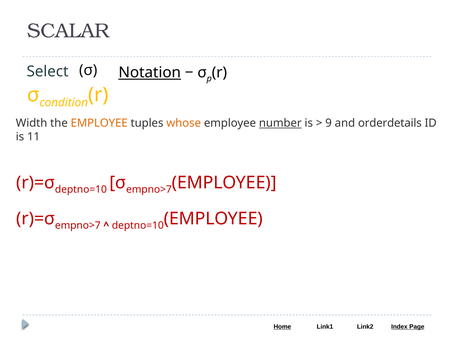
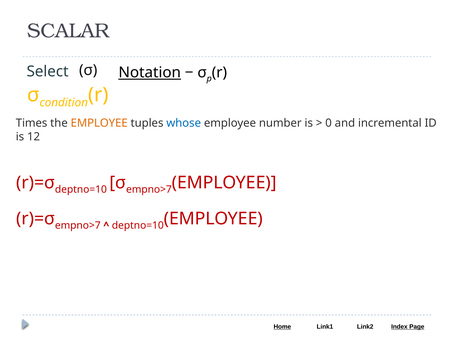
Width: Width -> Times (32, 123)
whose colour: orange -> blue (184, 123)
number underline: present -> none (280, 123)
9: 9 -> 0 (329, 123)
orderdetails: orderdetails -> incremental (390, 123)
11: 11 -> 12 (34, 137)
